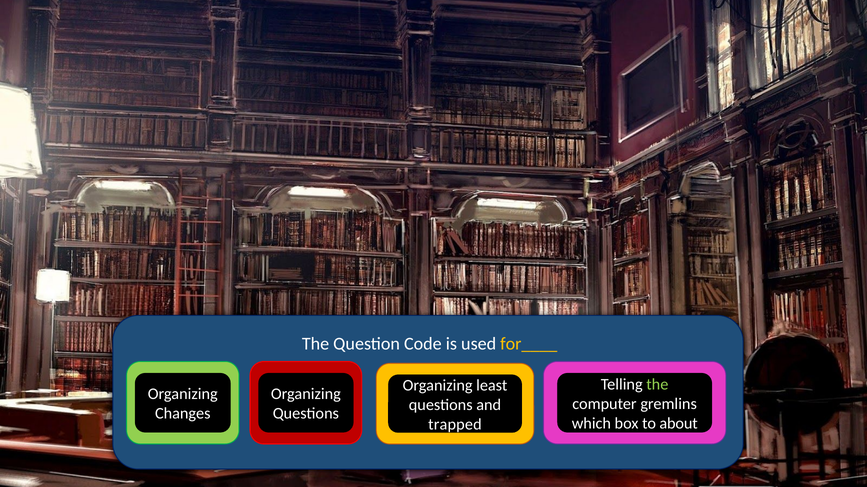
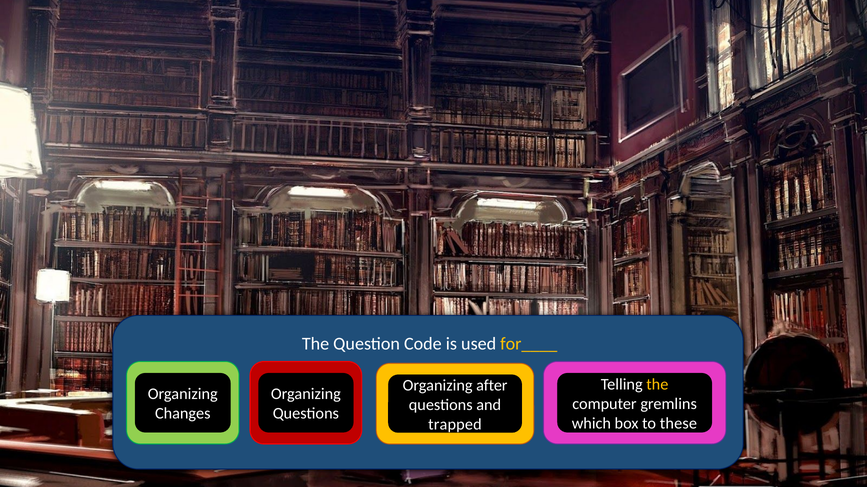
the colour: light green -> yellow (657, 385)
least: least -> after (492, 386)
about: about -> these (678, 424)
